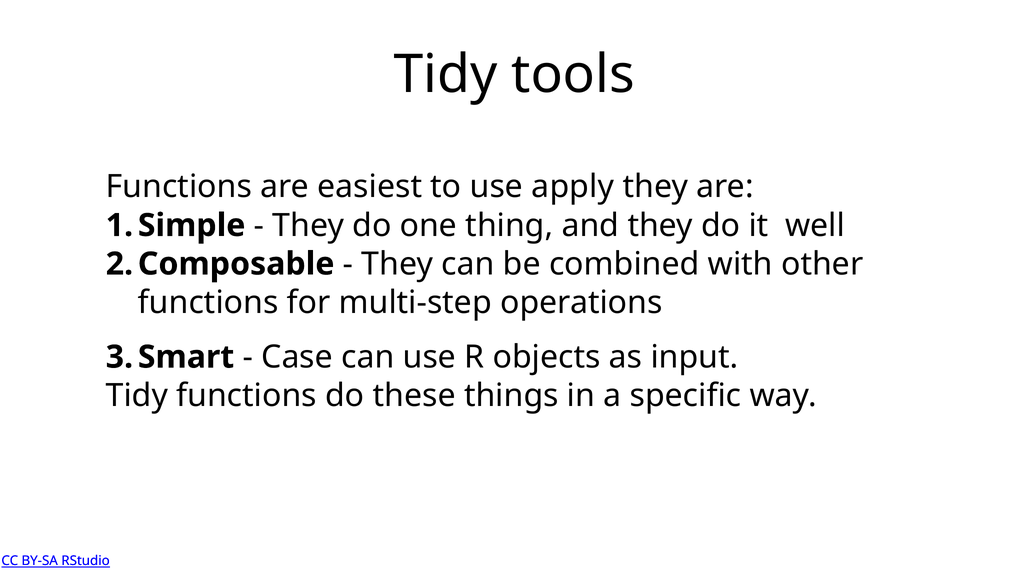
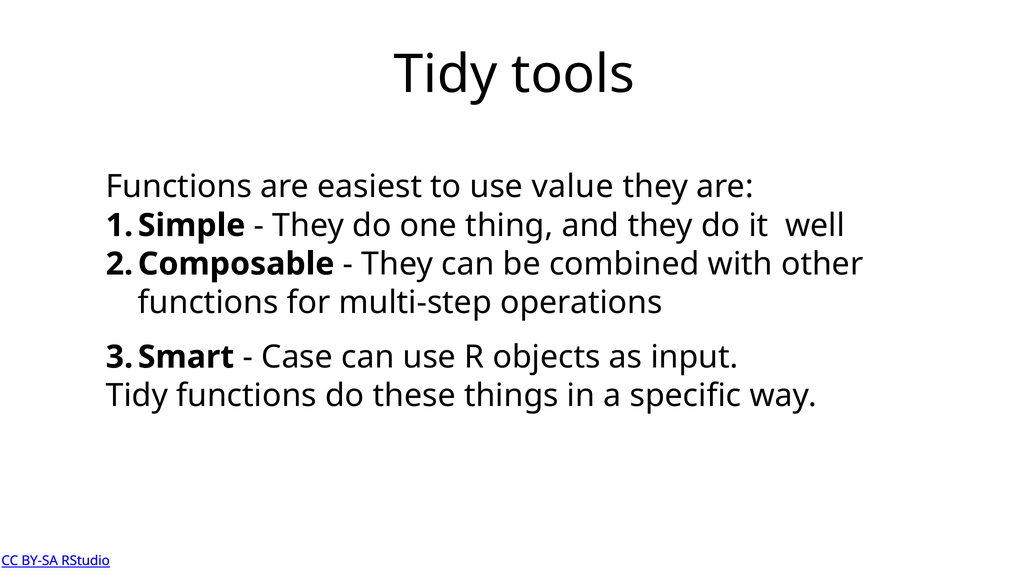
apply: apply -> value (573, 187)
